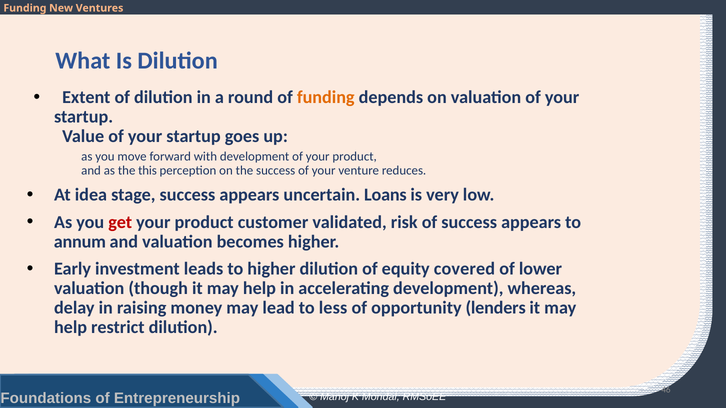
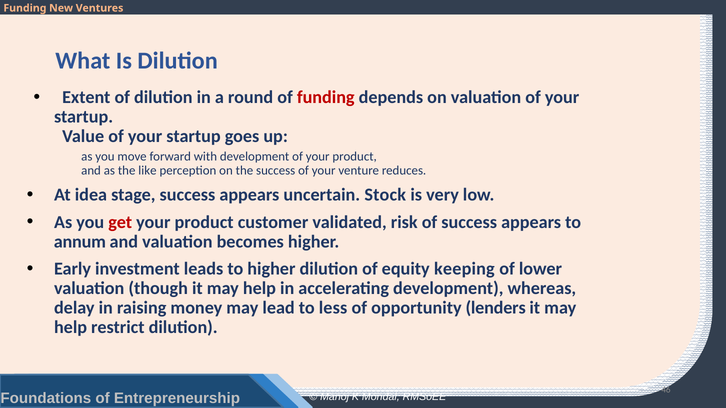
funding colour: orange -> red (326, 97)
this: this -> like (147, 171)
Loans: Loans -> Stock (385, 195)
covered: covered -> keeping (464, 269)
